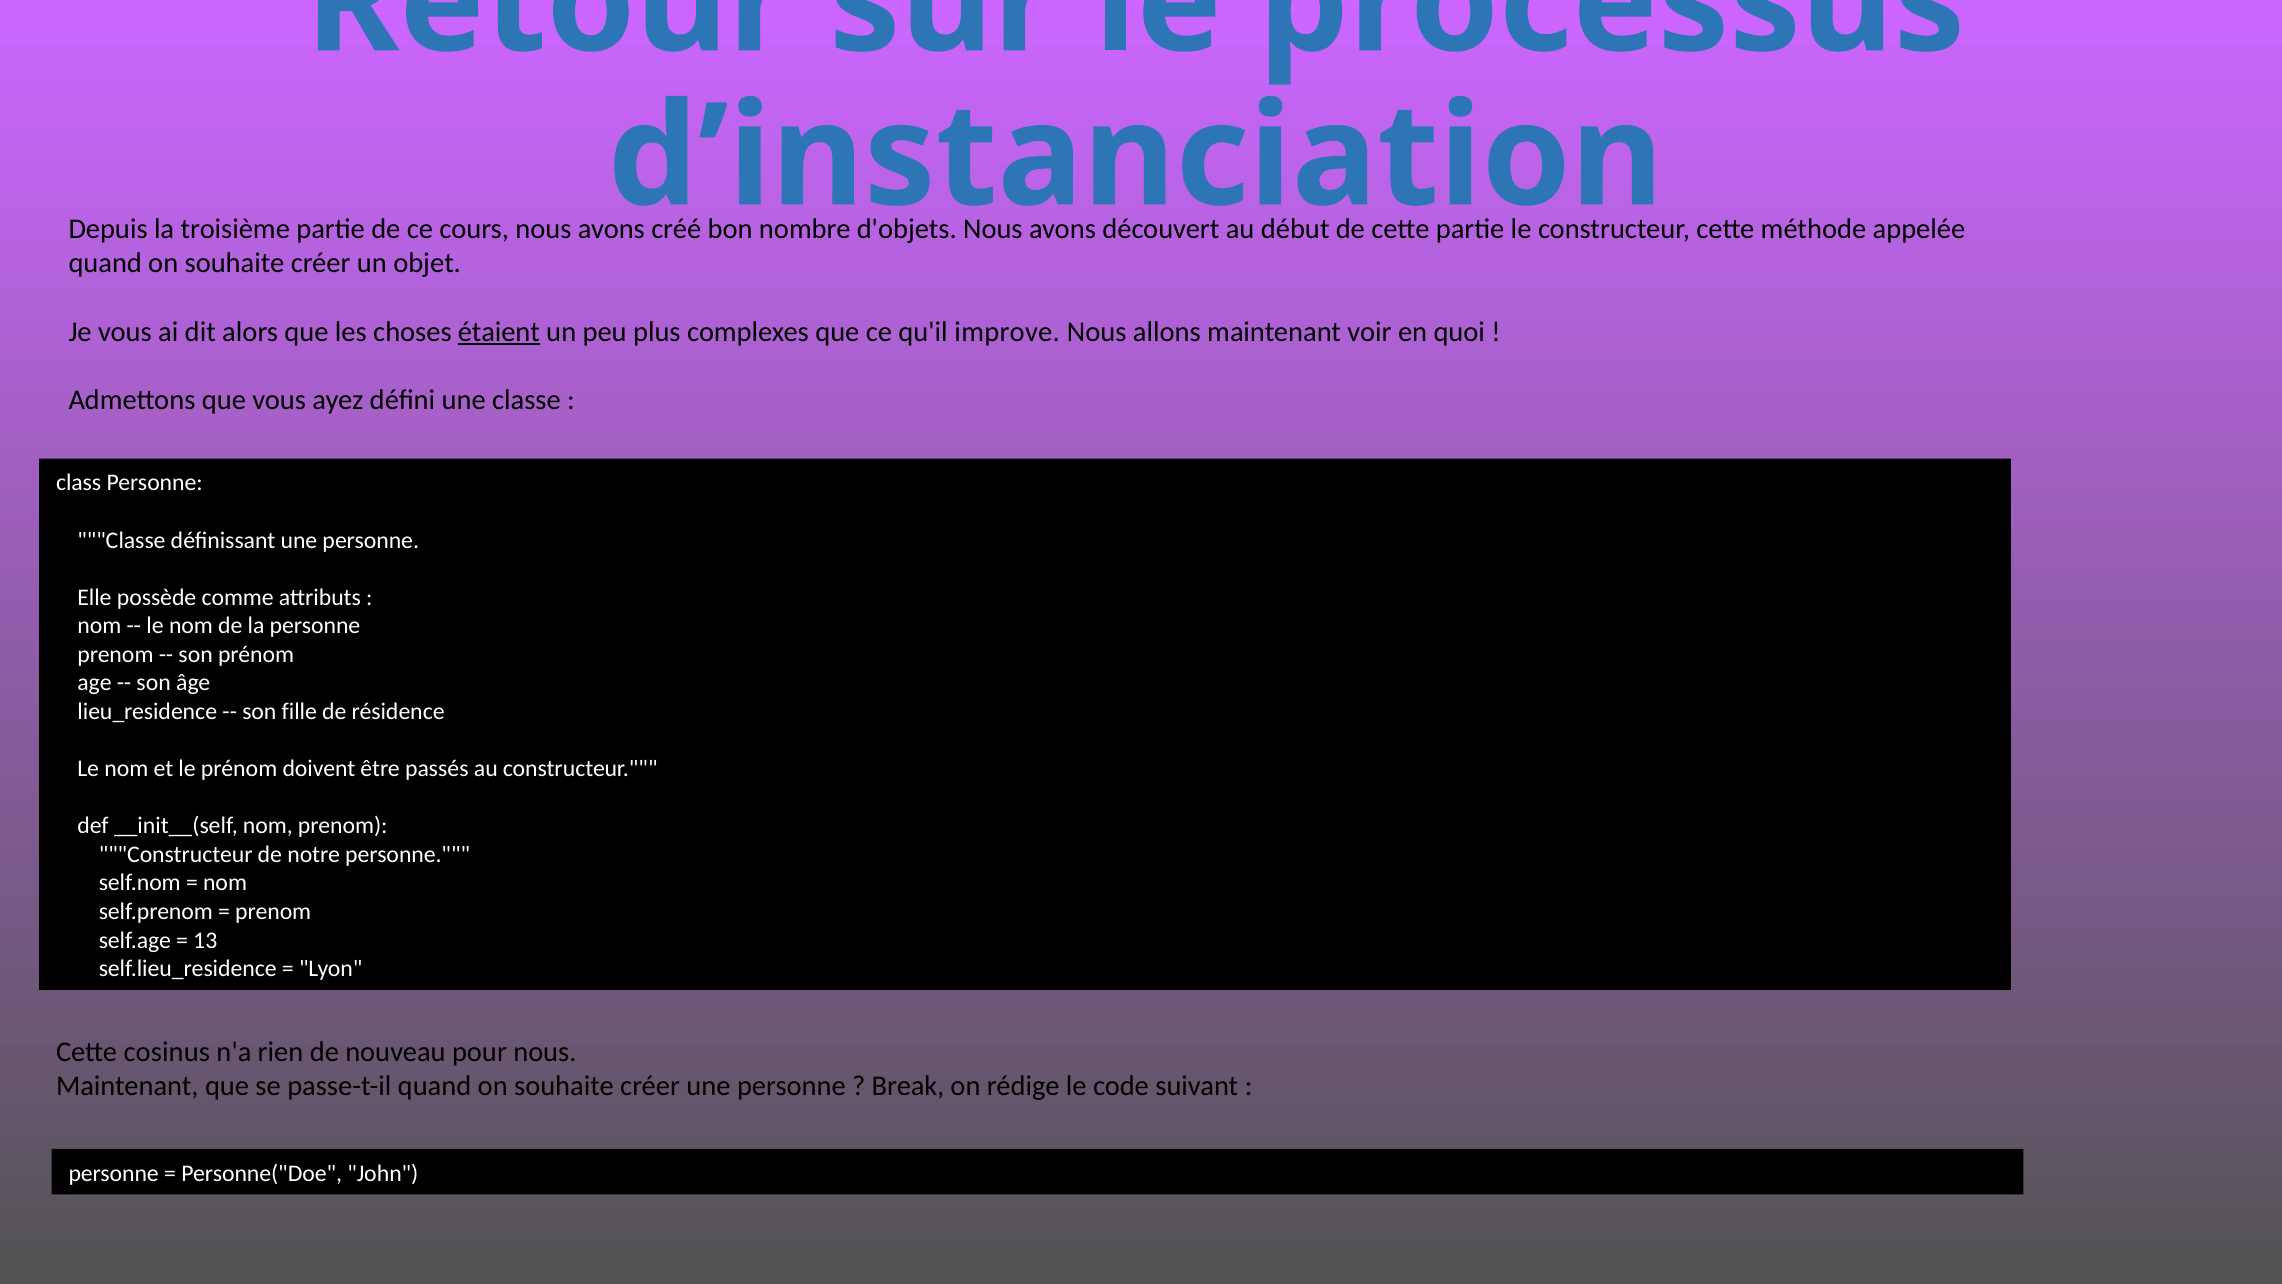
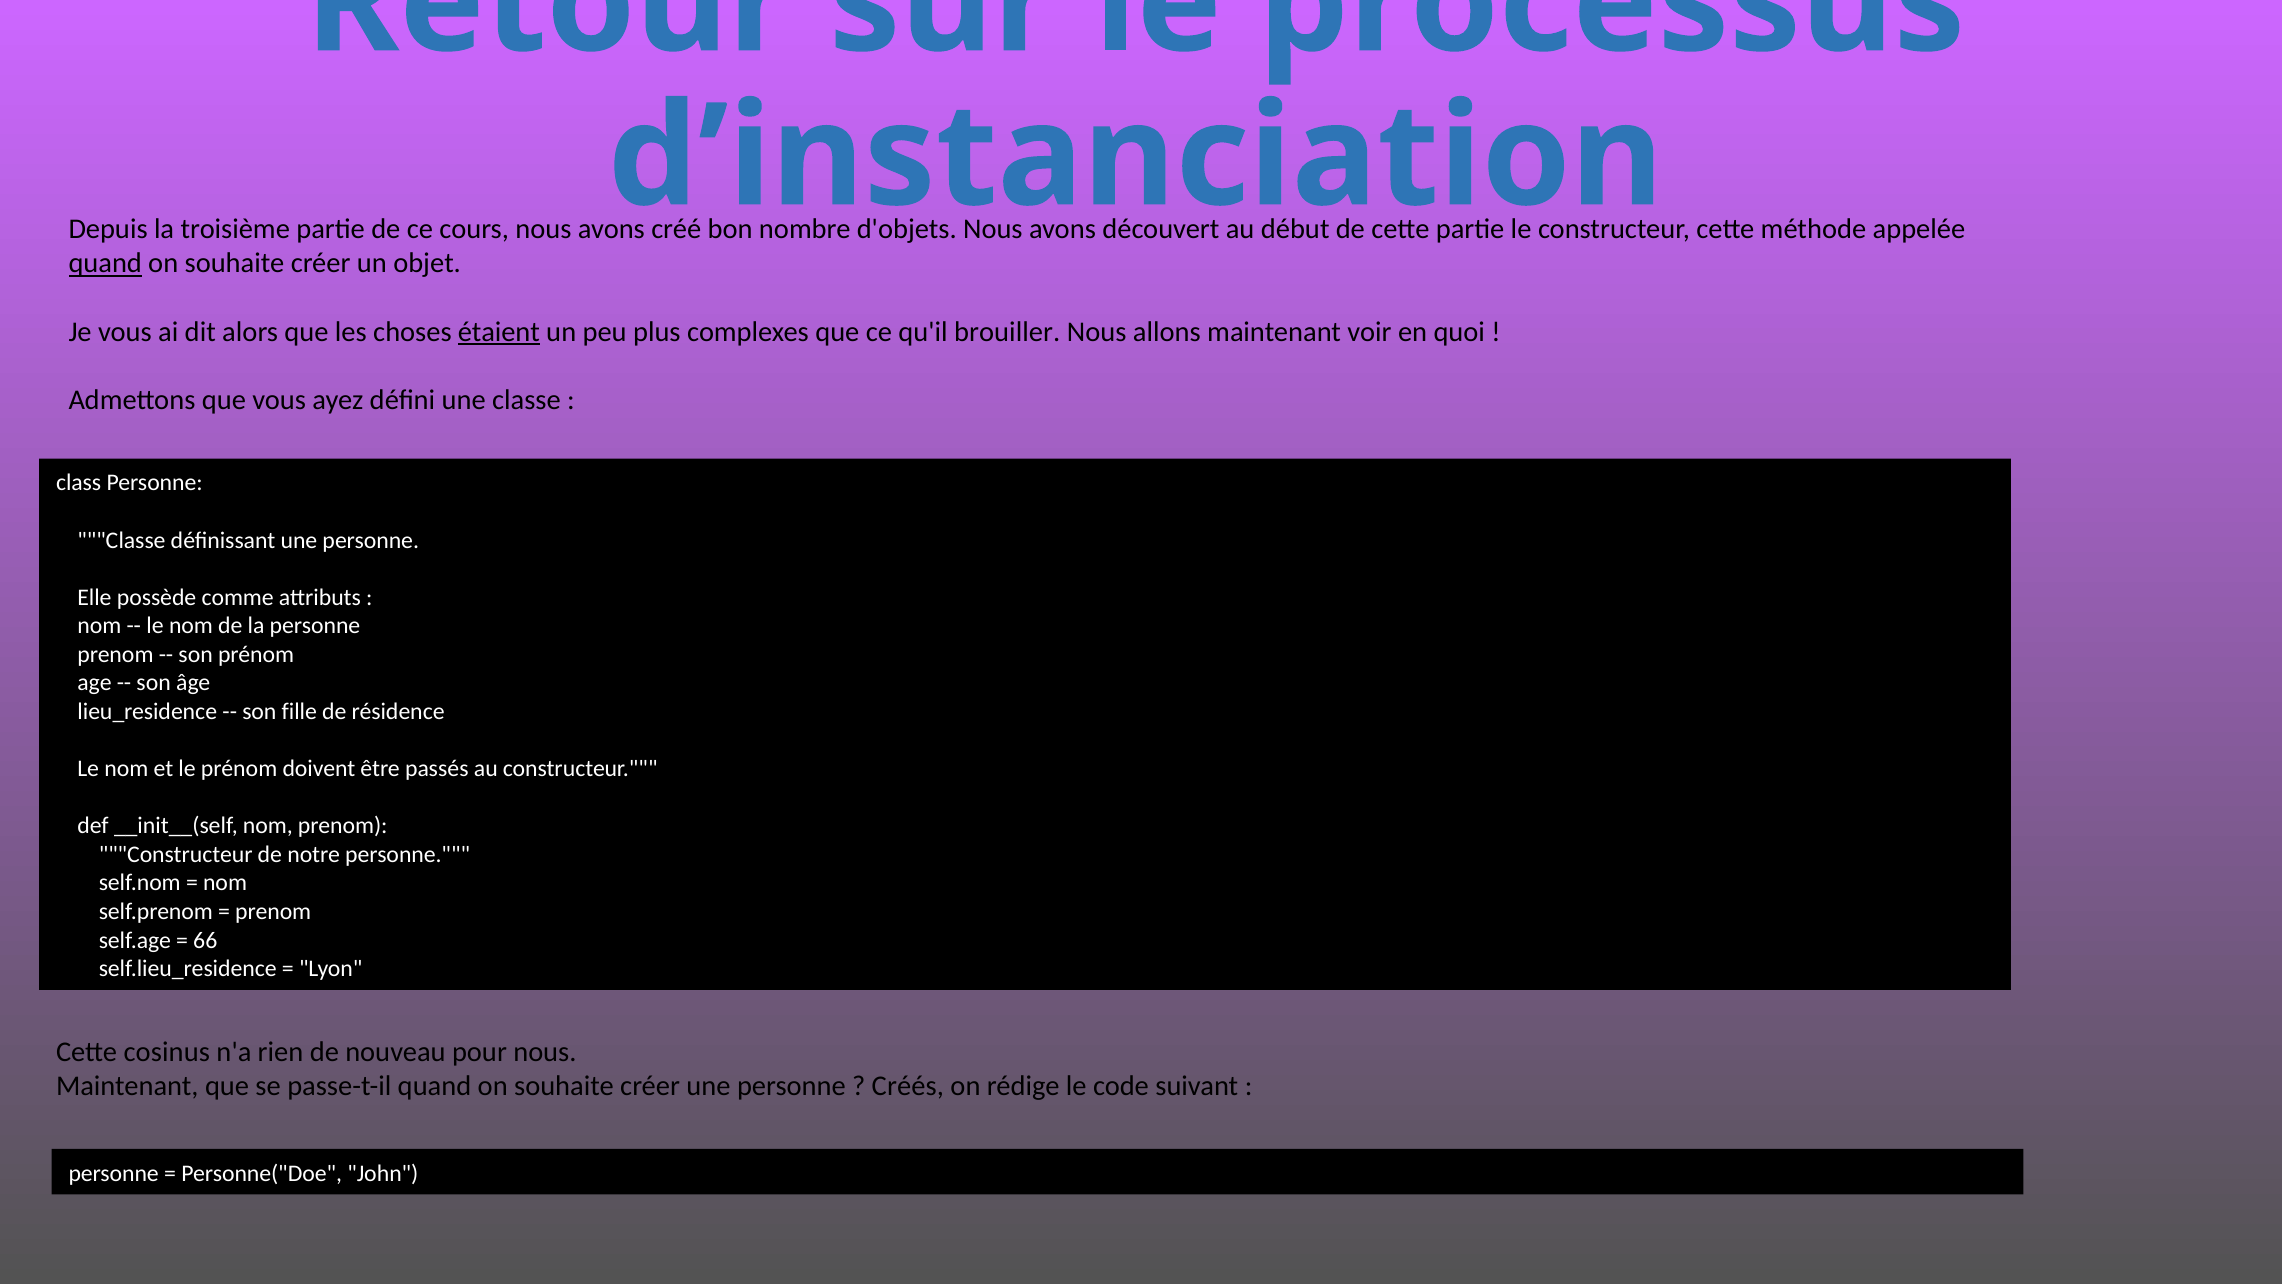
quand underline: none -> present (105, 263)
improve: improve -> brouiller (1007, 332)
13: 13 -> 66 (205, 940)
Break: Break -> Créés (908, 1086)
